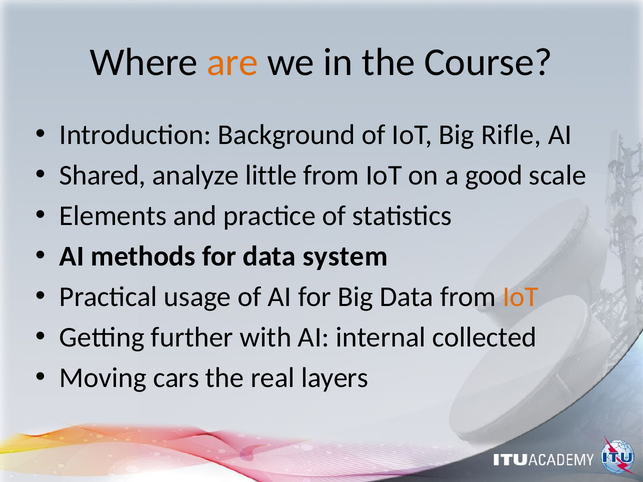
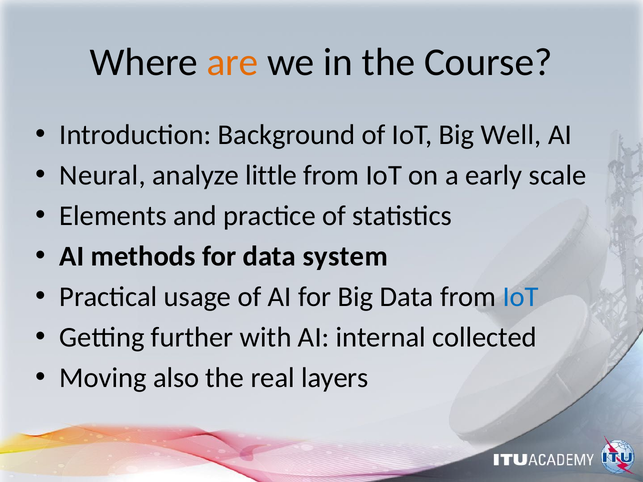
Rifle: Rifle -> Well (511, 135)
Shared: Shared -> Neural (103, 175)
good: good -> early (494, 175)
IoT colour: orange -> blue (521, 297)
cars: cars -> also (176, 378)
